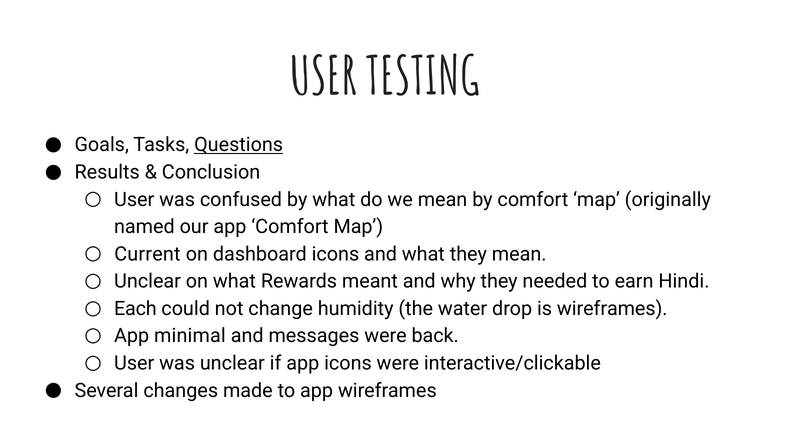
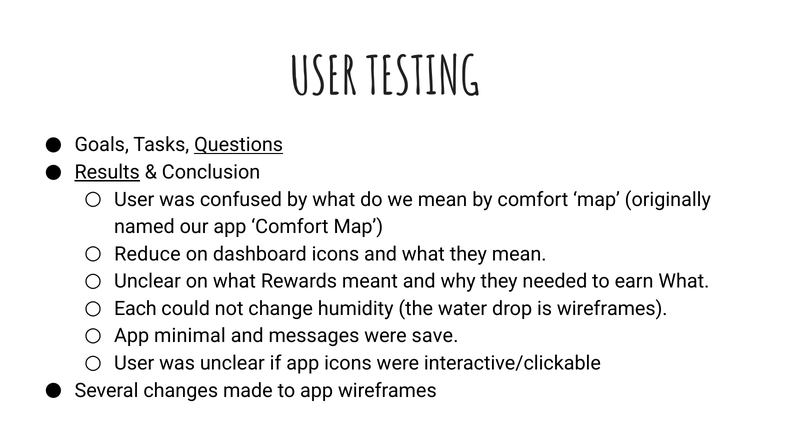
Results underline: none -> present (107, 172)
Current: Current -> Reduce (147, 254)
earn Hindi: Hindi -> What (684, 282)
back: back -> save (435, 336)
